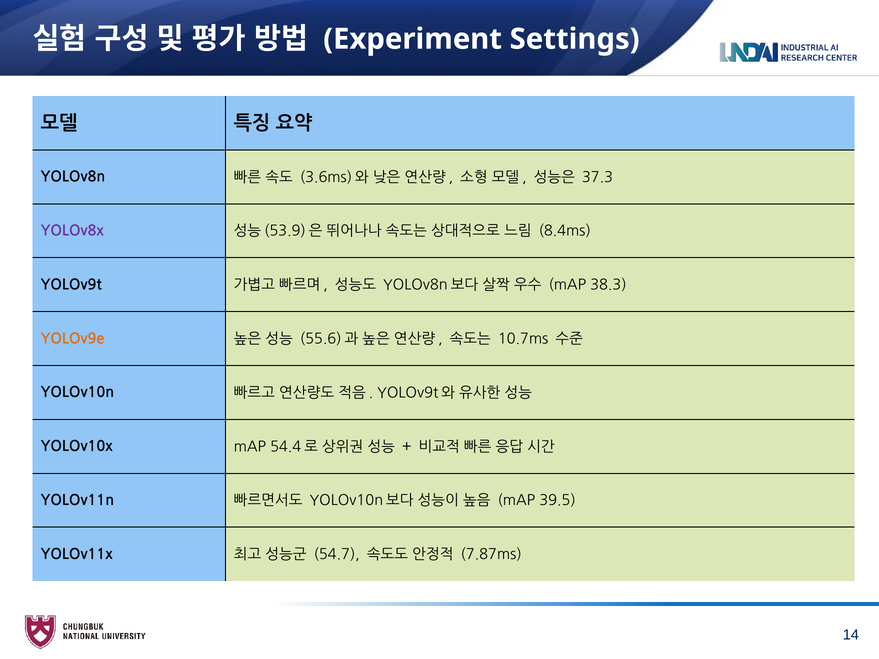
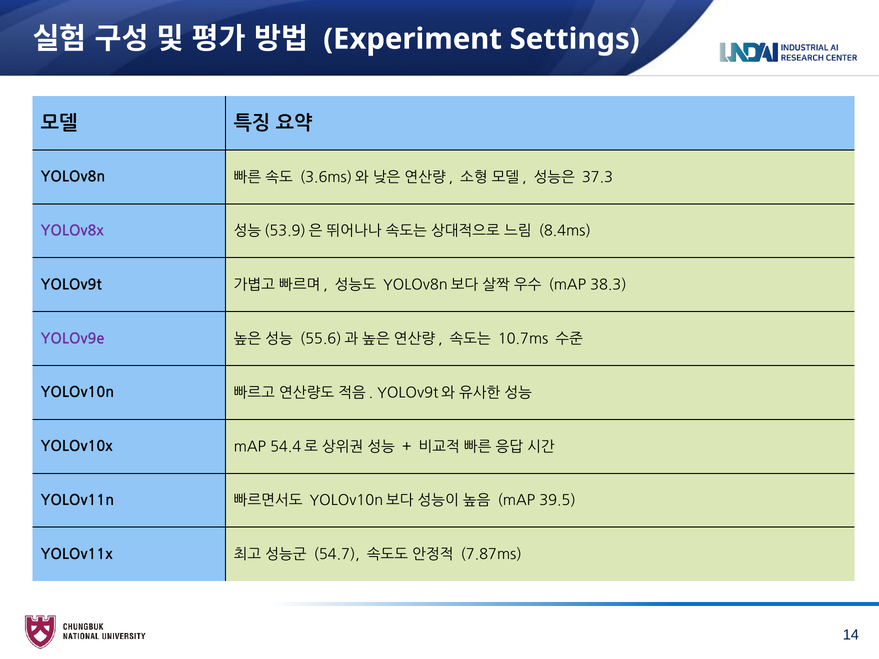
YOLOv9e colour: orange -> purple (73, 339)
